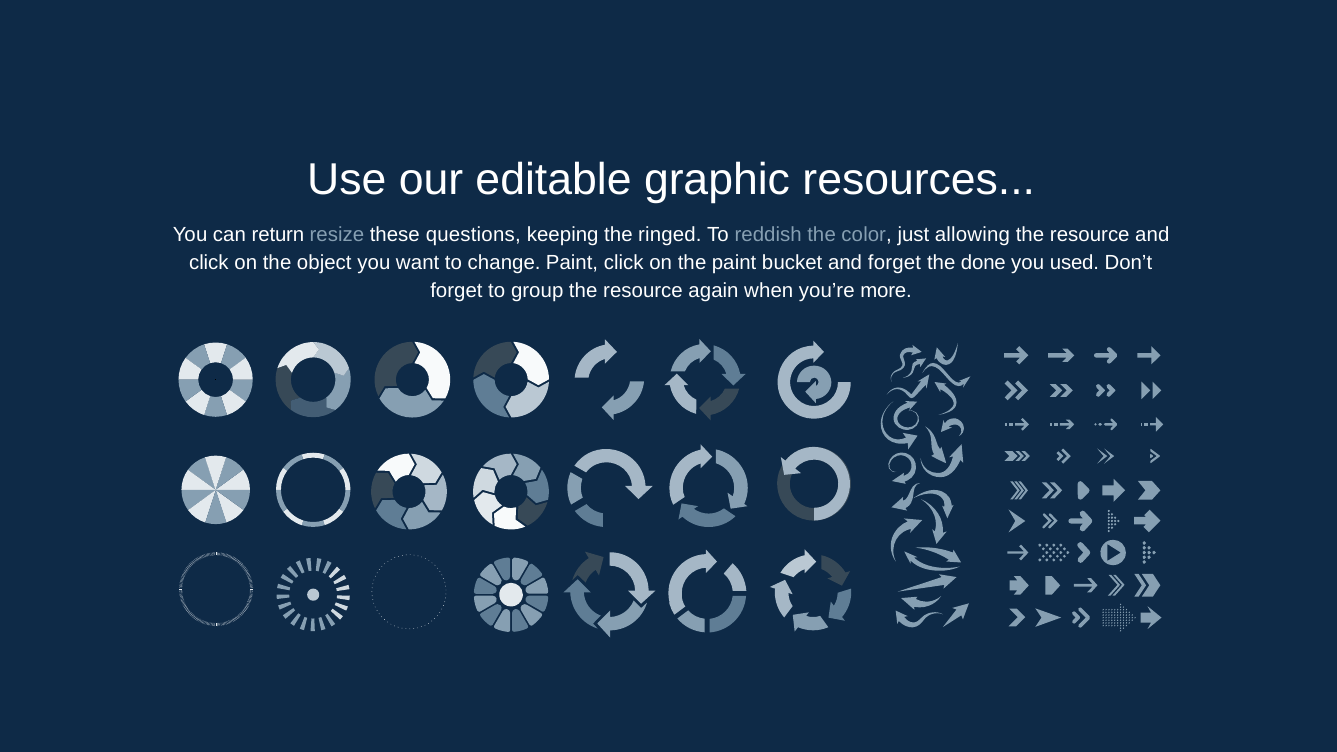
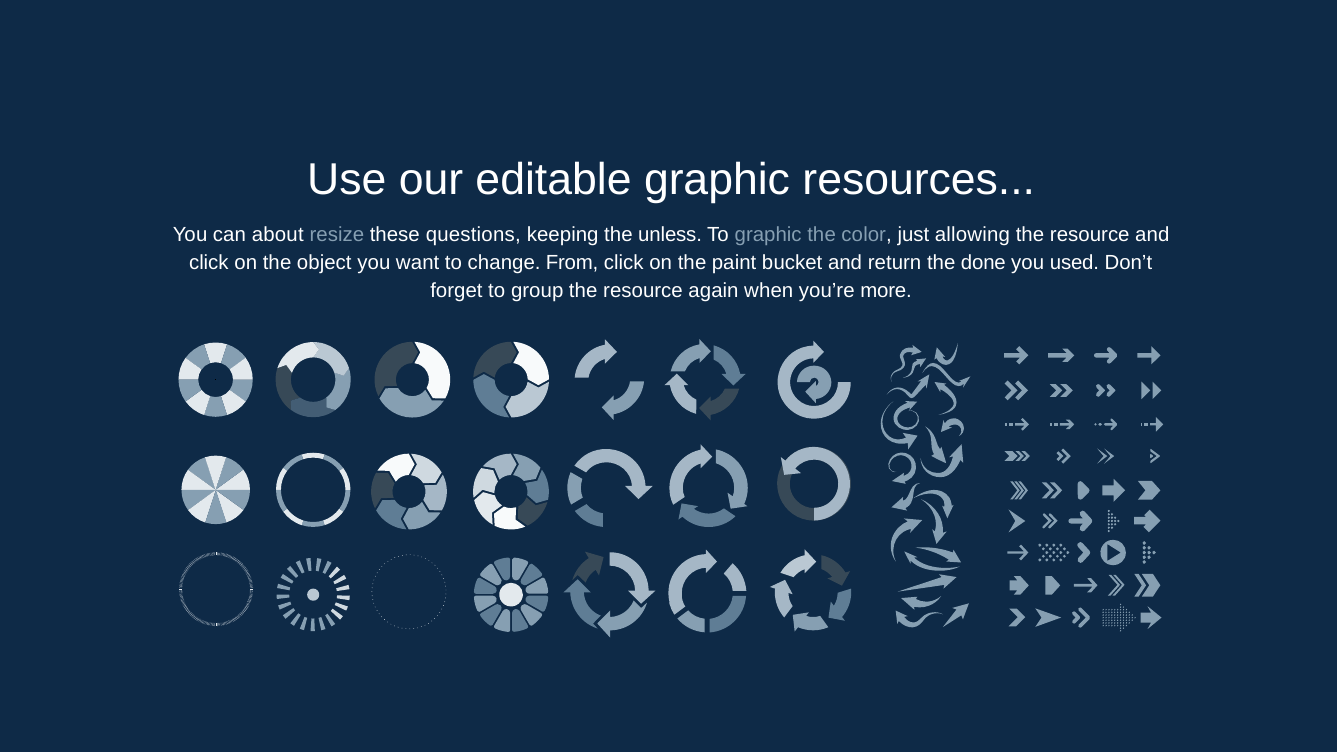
return: return -> about (278, 235)
ringed: ringed -> unless (670, 235)
To reddish: reddish -> graphic (768, 235)
change Paint: Paint -> From (572, 263)
and forget: forget -> return (895, 263)
